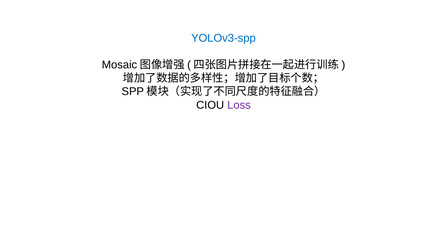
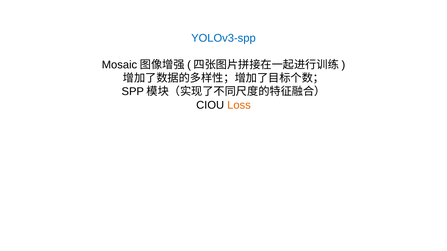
Loss colour: purple -> orange (239, 105)
